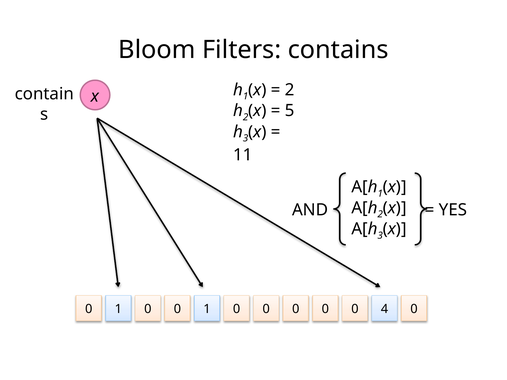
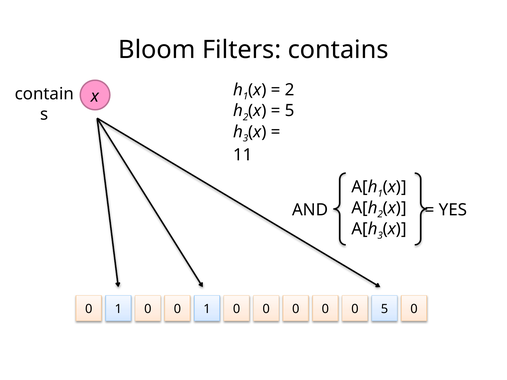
0 4: 4 -> 5 (384, 309)
